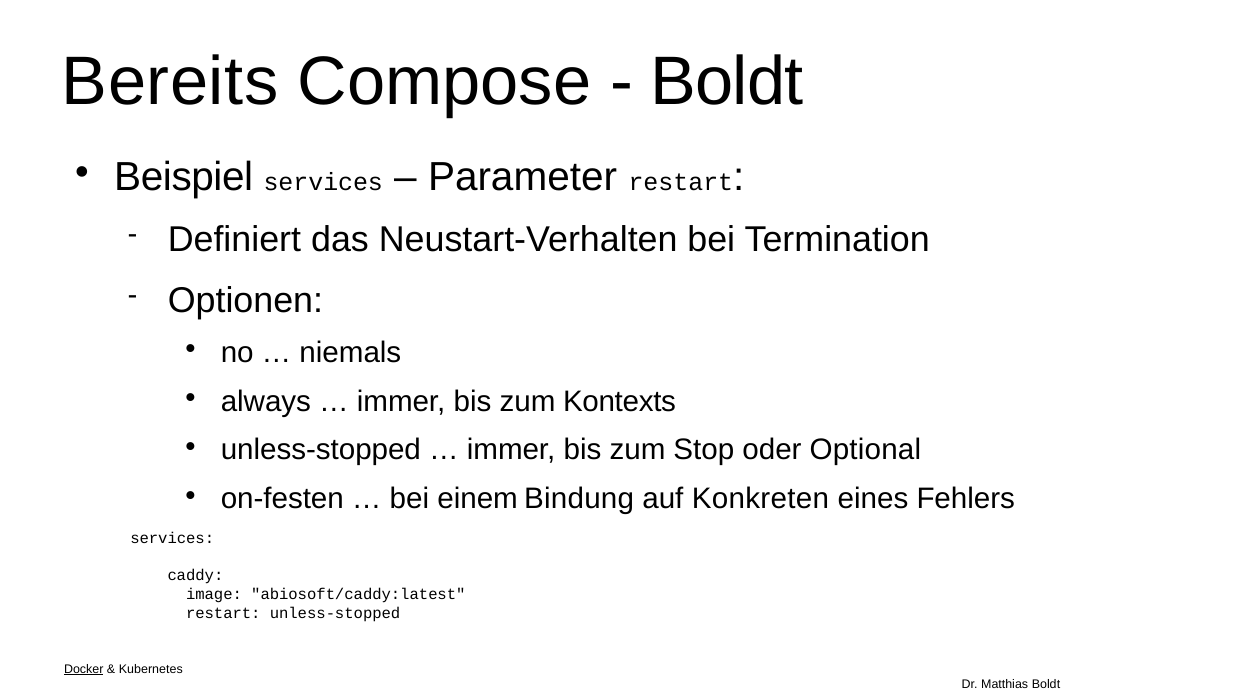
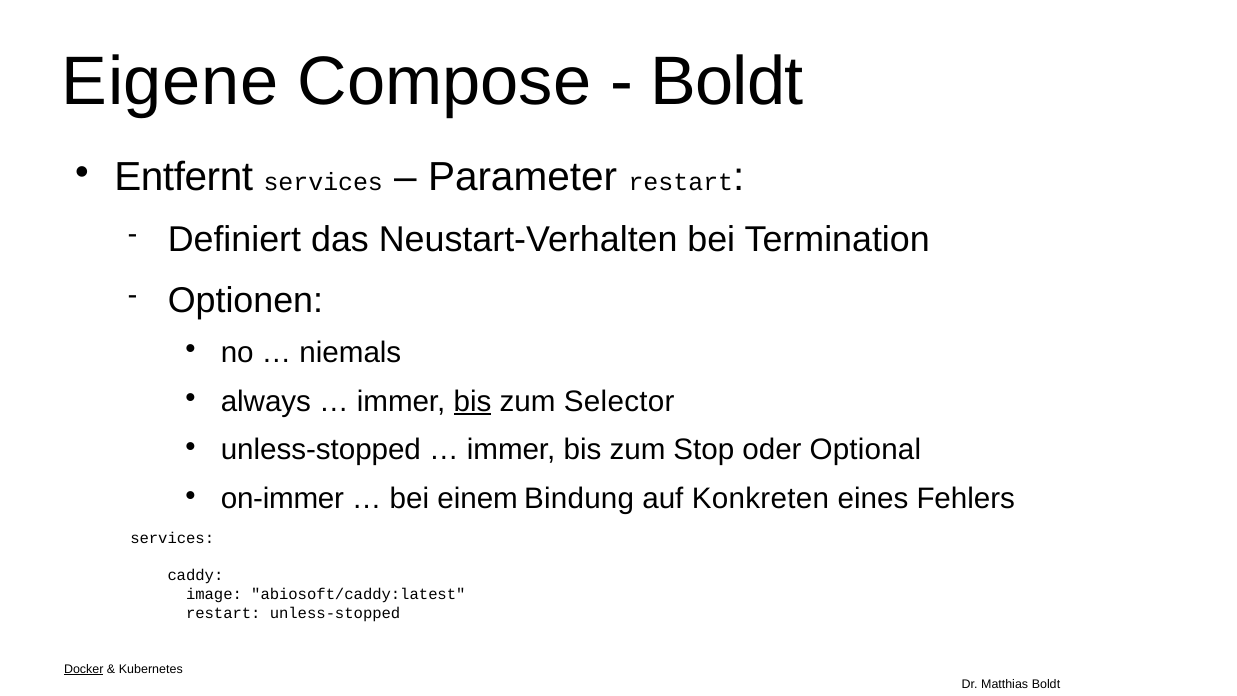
Bereits: Bereits -> Eigene (170, 82)
Beispiel: Beispiel -> Entfernt (184, 177)
bis underline: none -> present (472, 401)
Kontexts: Kontexts -> Selector (619, 401)
on-festen: on-festen -> on-immer (282, 499)
